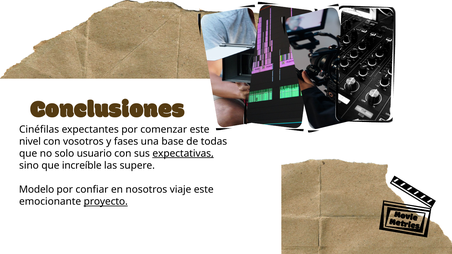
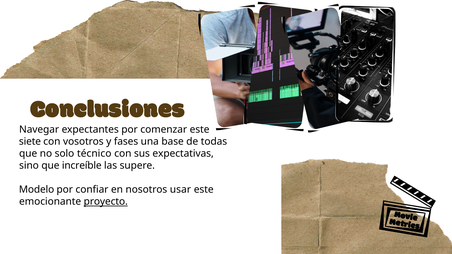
Cinéfilas: Cinéfilas -> Navegar (39, 130)
nivel: nivel -> siete (30, 142)
usuario: usuario -> técnico (94, 154)
expectativas underline: present -> none (183, 154)
viaje: viaje -> usar (180, 190)
